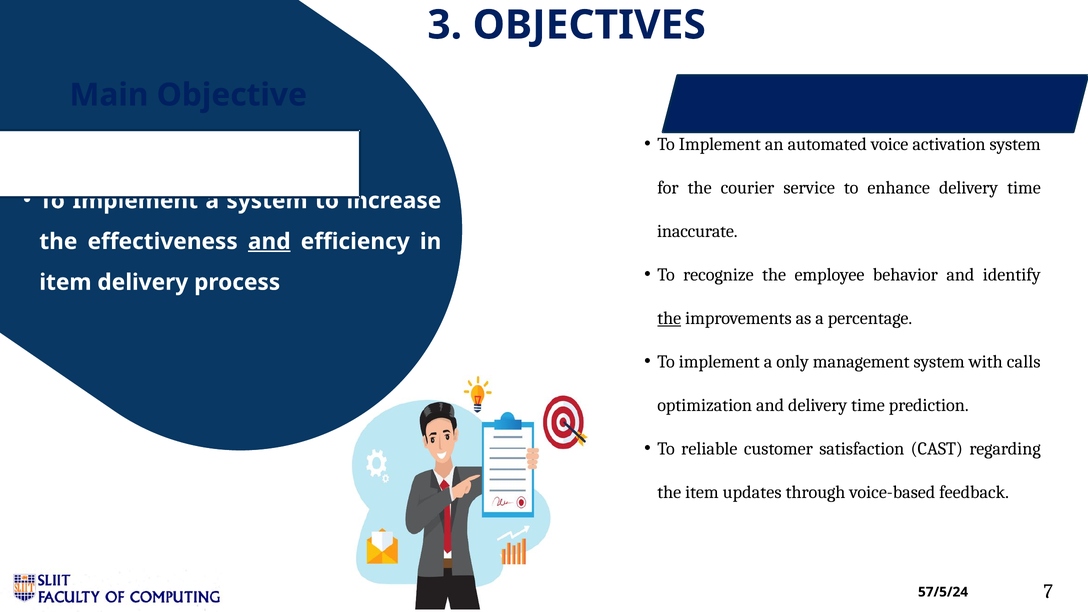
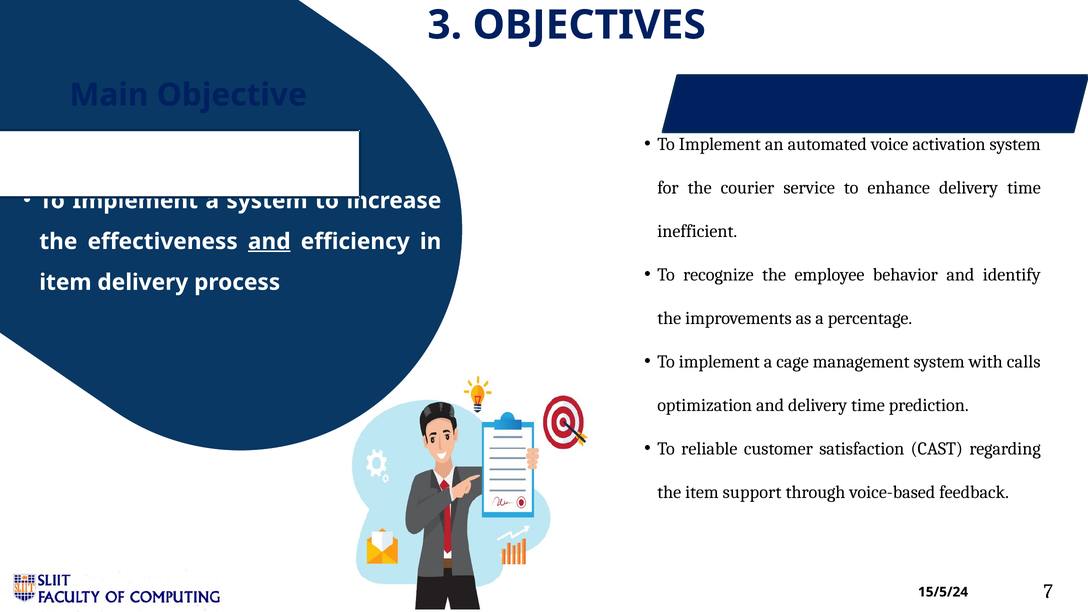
inaccurate: inaccurate -> inefficient (697, 231)
the underline: present -> none (669, 318)
only: only -> cage (793, 362)
updates: updates -> support (752, 492)
57/5/24: 57/5/24 -> 15/5/24 (943, 592)
